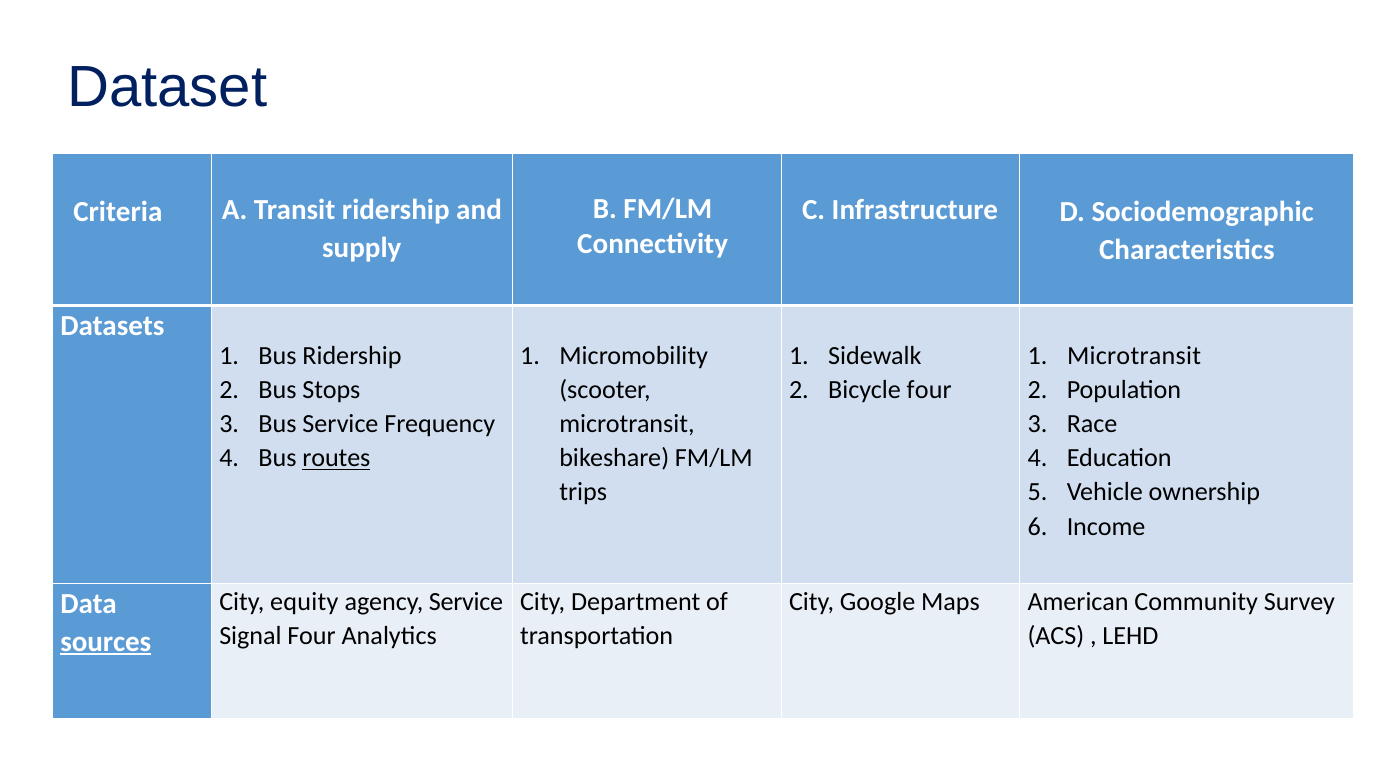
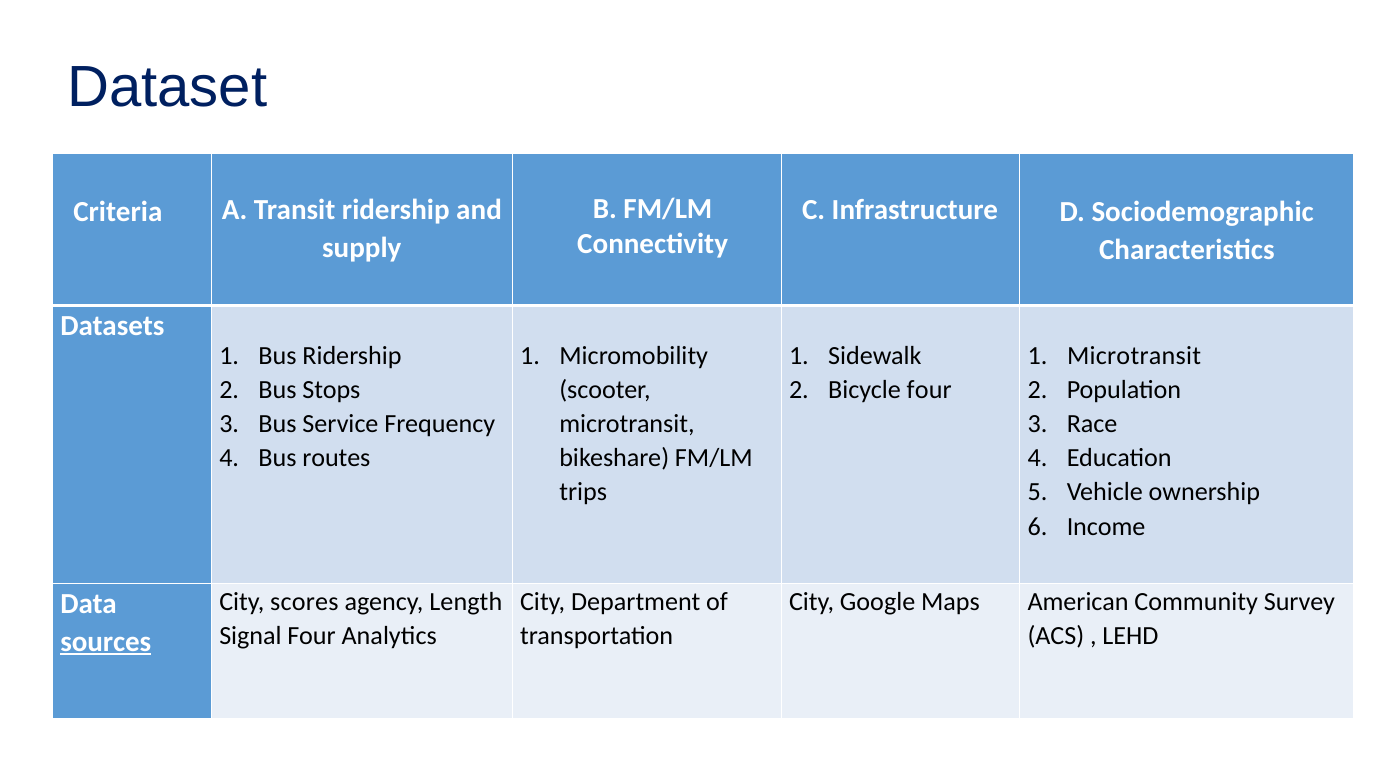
routes underline: present -> none (336, 458)
equity: equity -> scores (304, 602)
agency Service: Service -> Length (466, 602)
